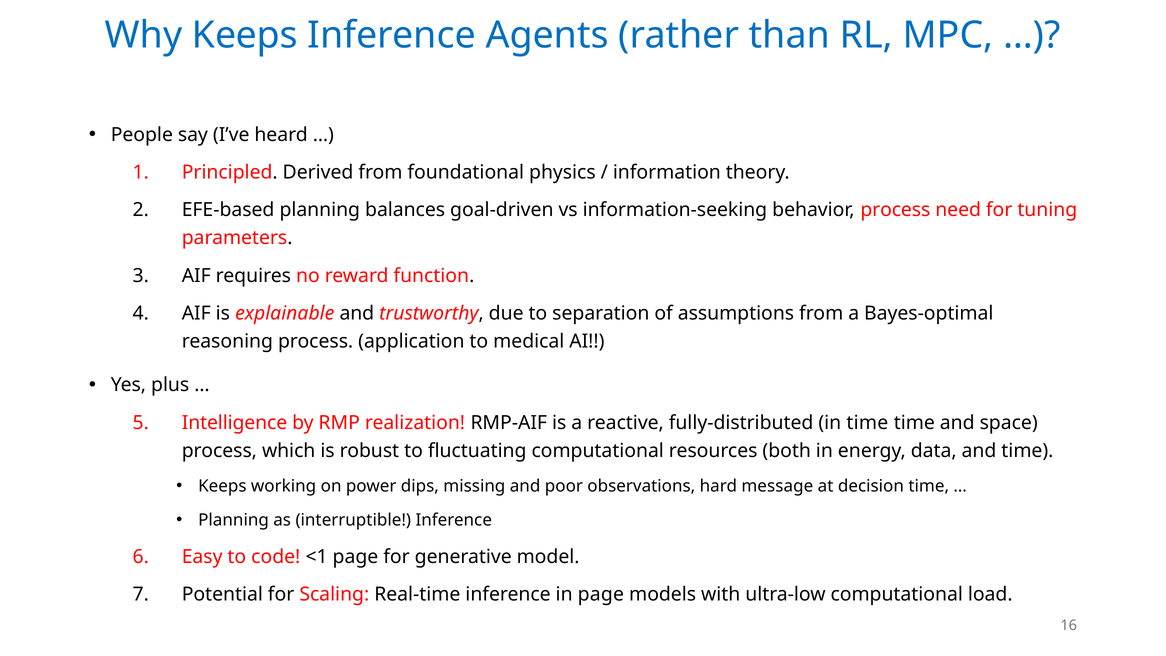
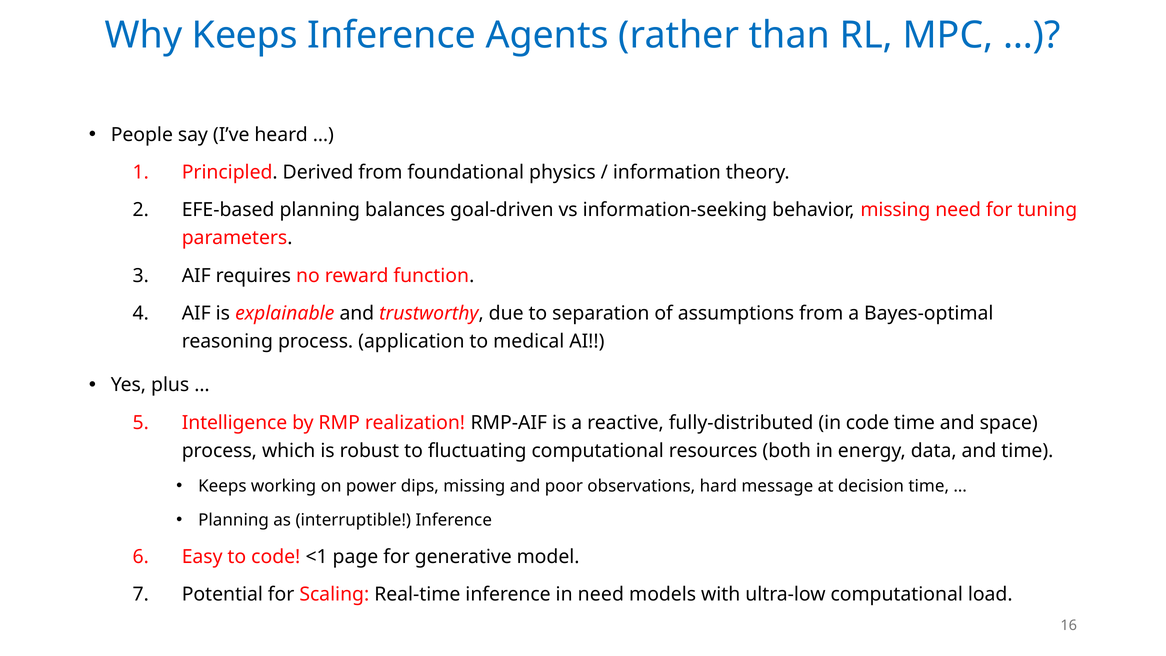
behavior process: process -> missing (895, 210)
in time: time -> code (868, 423)
in page: page -> need (601, 594)
